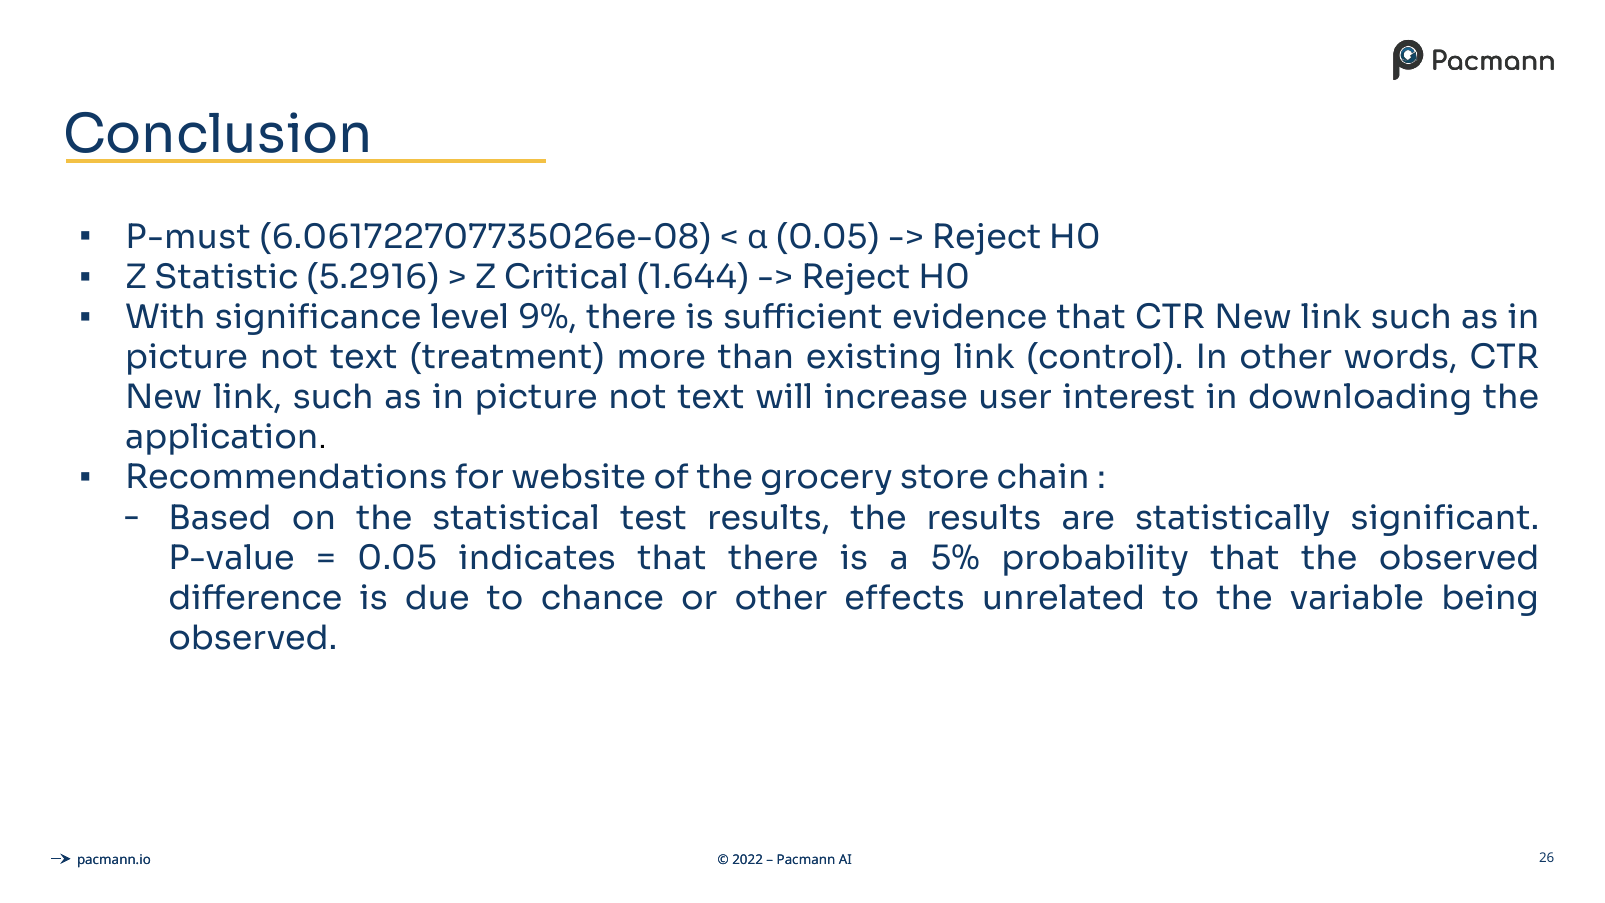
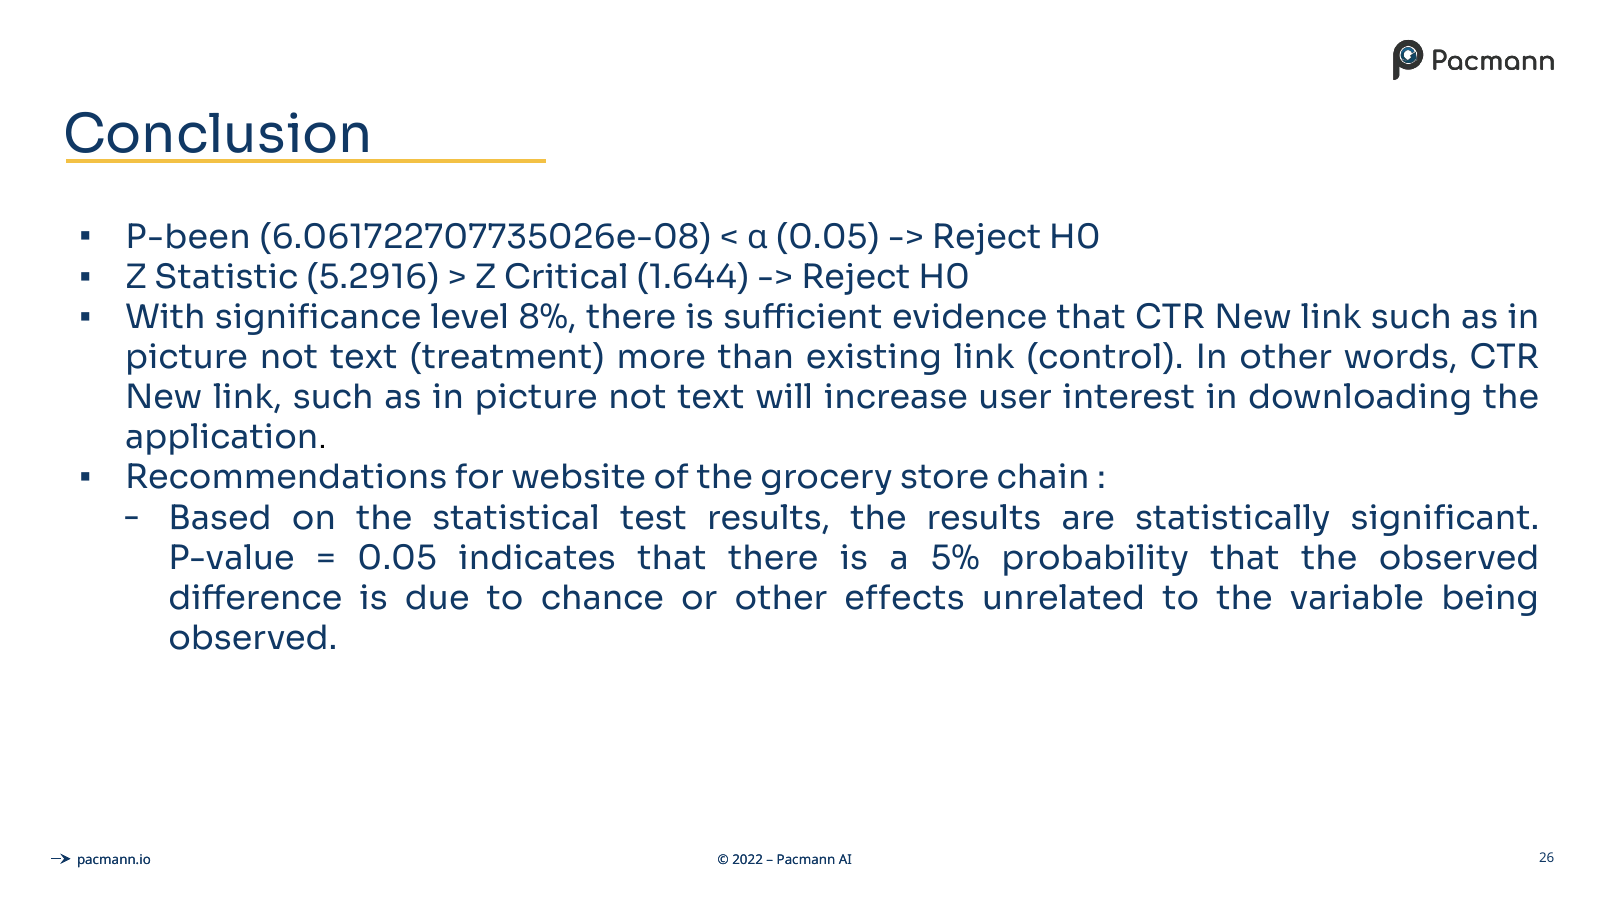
P-must: P-must -> P-been (188, 237)
9%: 9% -> 8% (548, 317)
